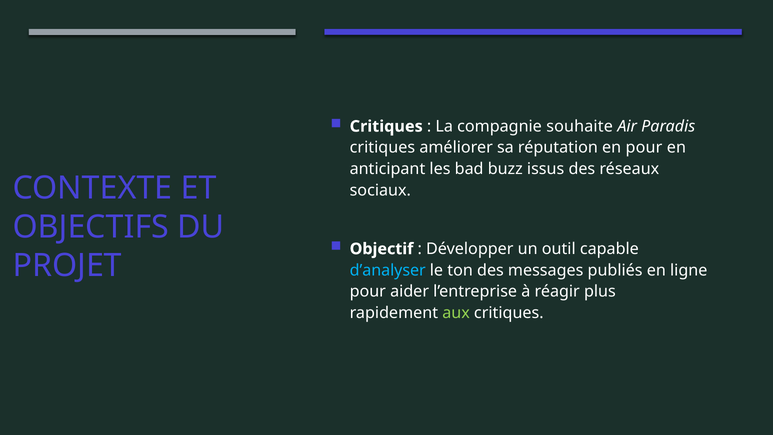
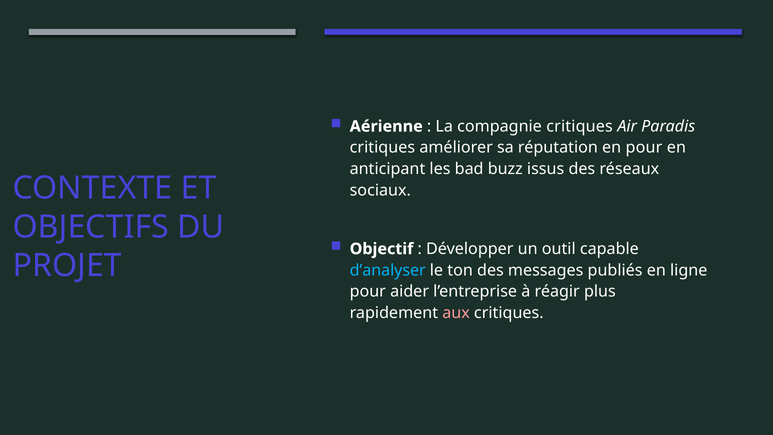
Critiques: Critiques -> Aérienne (386, 126)
compagnie souhaite: souhaite -> critiques (580, 126)
aux colour: light green -> pink (456, 313)
